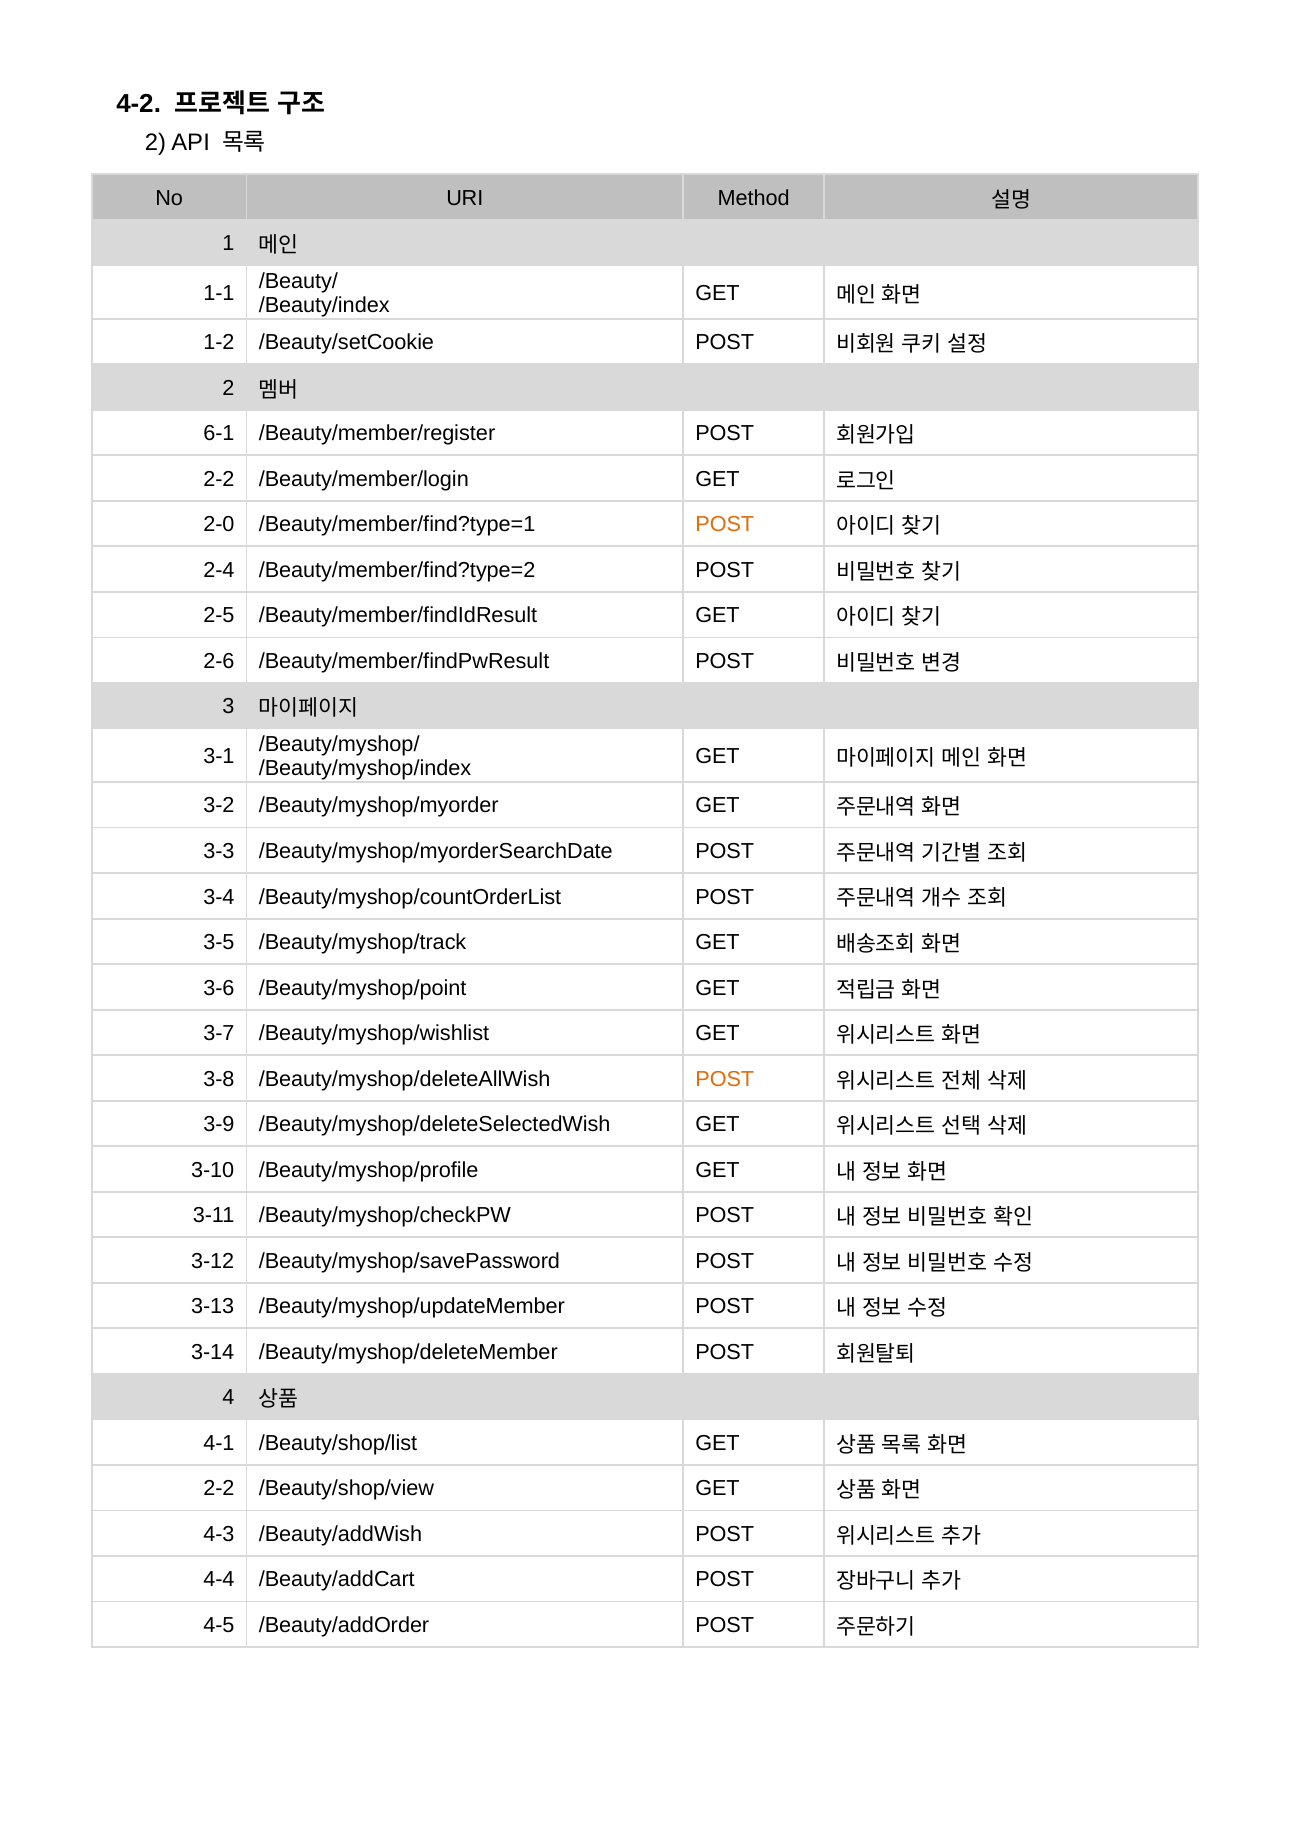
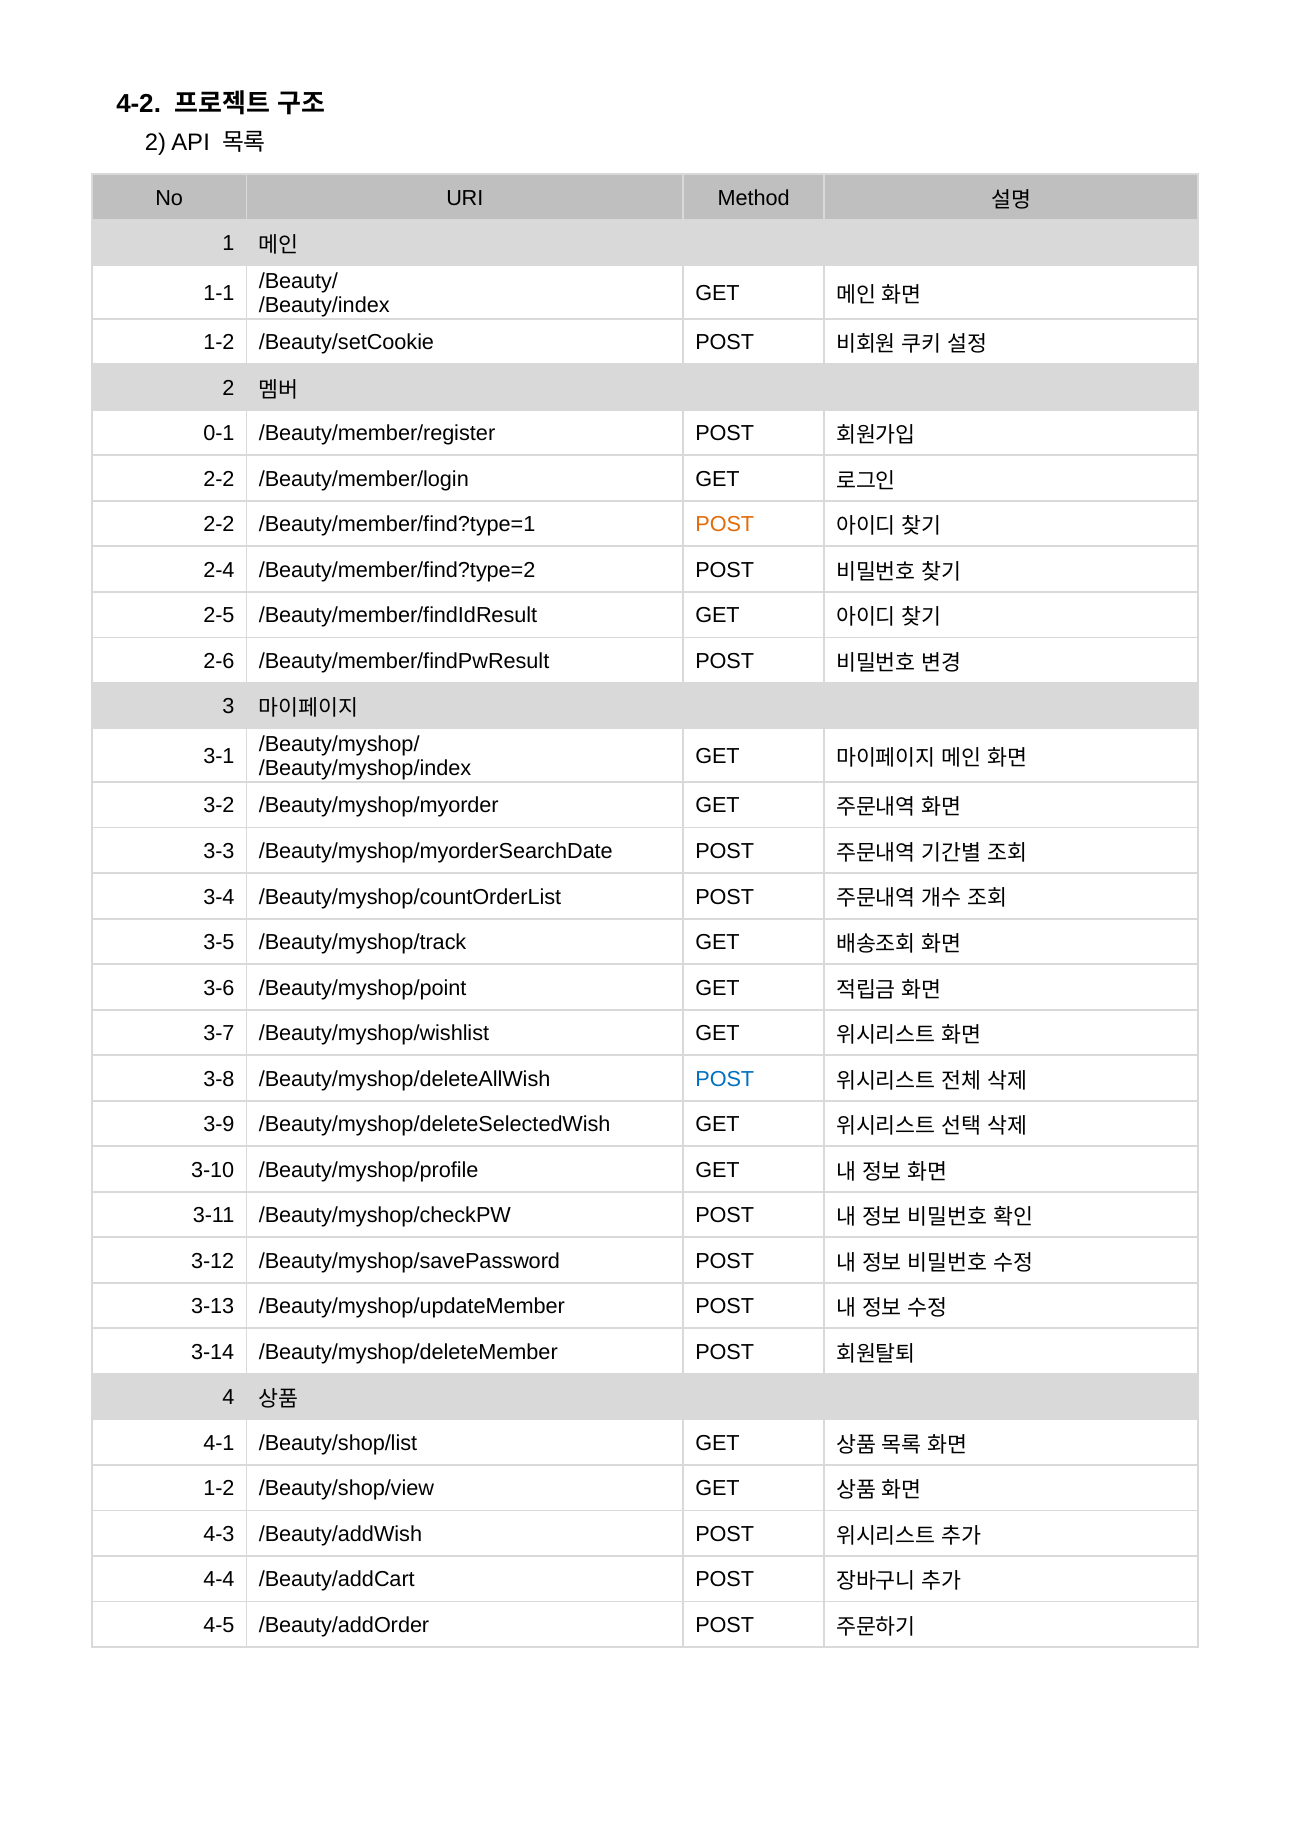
6-1: 6-1 -> 0-1 (219, 434)
2-0: 2-0 -> 2-2 (219, 525)
POST colour: orange -> blue (725, 1079)
2-2: 2-2 -> 1-2 (219, 1489)
